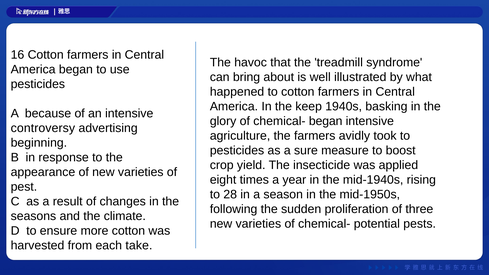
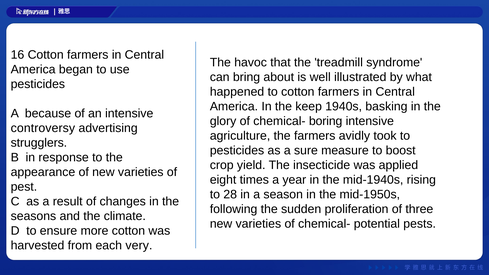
chemical- began: began -> boring (326, 121)
beginning: beginning -> strugglers (39, 143)
take: take -> very (139, 245)
